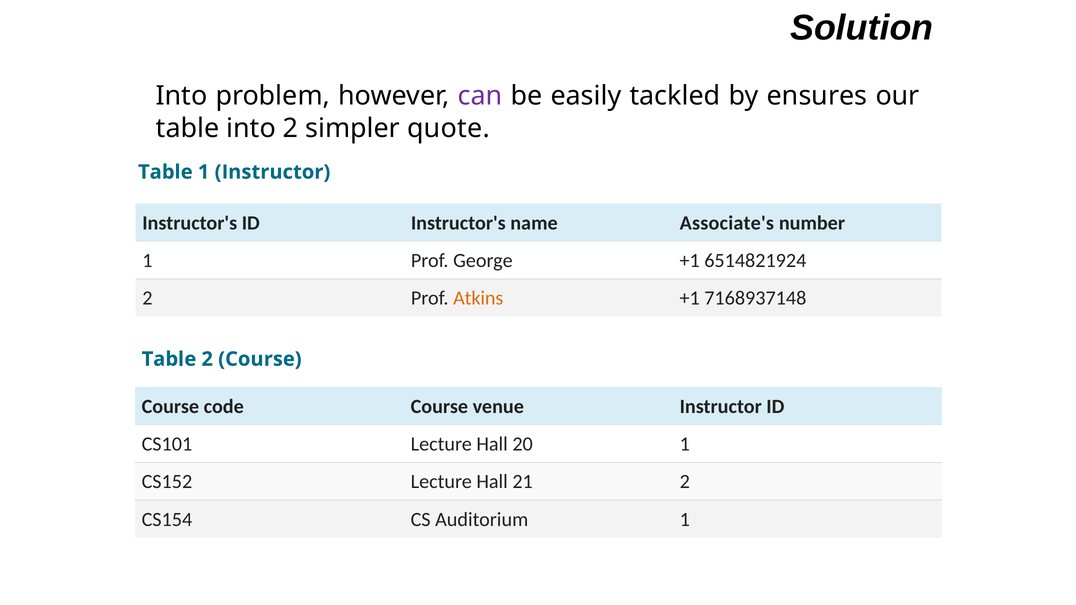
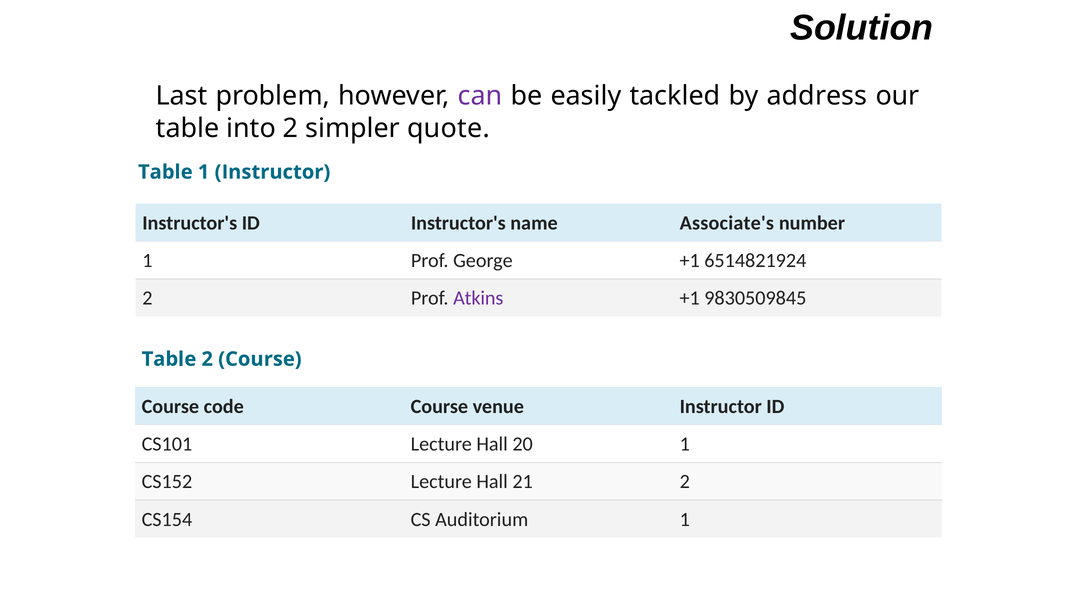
Into: Into -> Last (182, 96)
ensures: ensures -> address (817, 96)
Atkins colour: orange -> purple (478, 298)
7168937148: 7168937148 -> 9830509845 (755, 298)
